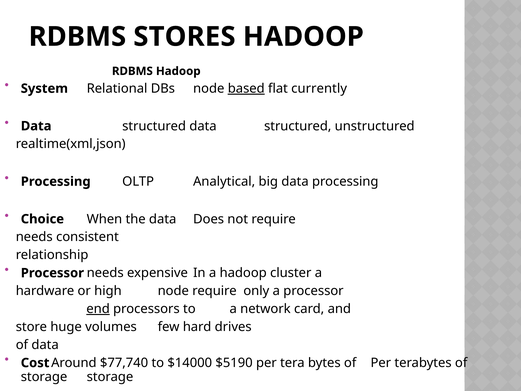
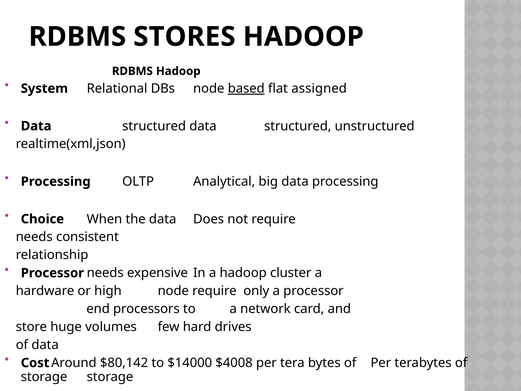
currently: currently -> assigned (319, 88)
end underline: present -> none (98, 309)
$77,740: $77,740 -> $80,142 (124, 363)
$5190: $5190 -> $4008 (234, 363)
